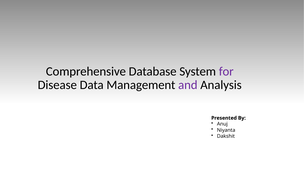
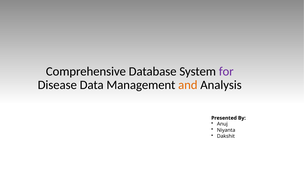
and colour: purple -> orange (188, 85)
